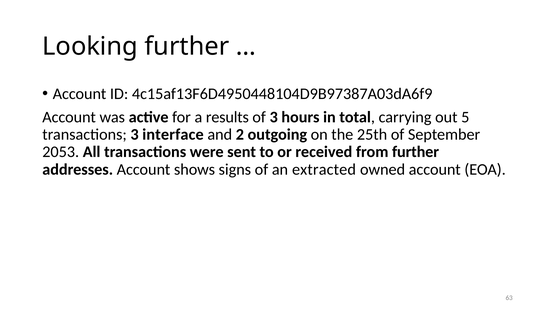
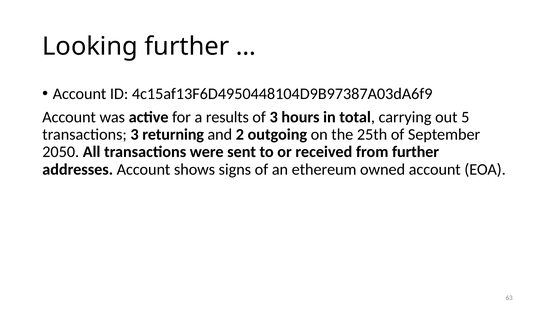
interface: interface -> returning (173, 135)
2053: 2053 -> 2050 (61, 152)
extracted: extracted -> ethereum (324, 170)
